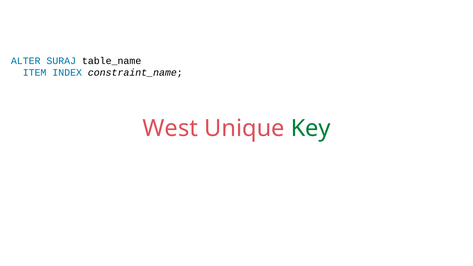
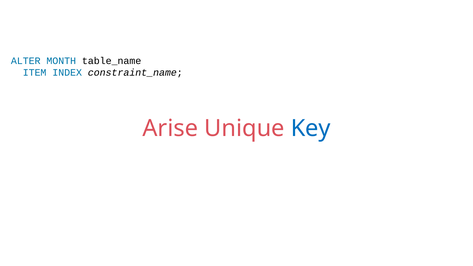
SURAJ: SURAJ -> MONTH (61, 61)
West: West -> Arise (170, 128)
Key colour: green -> blue (311, 128)
